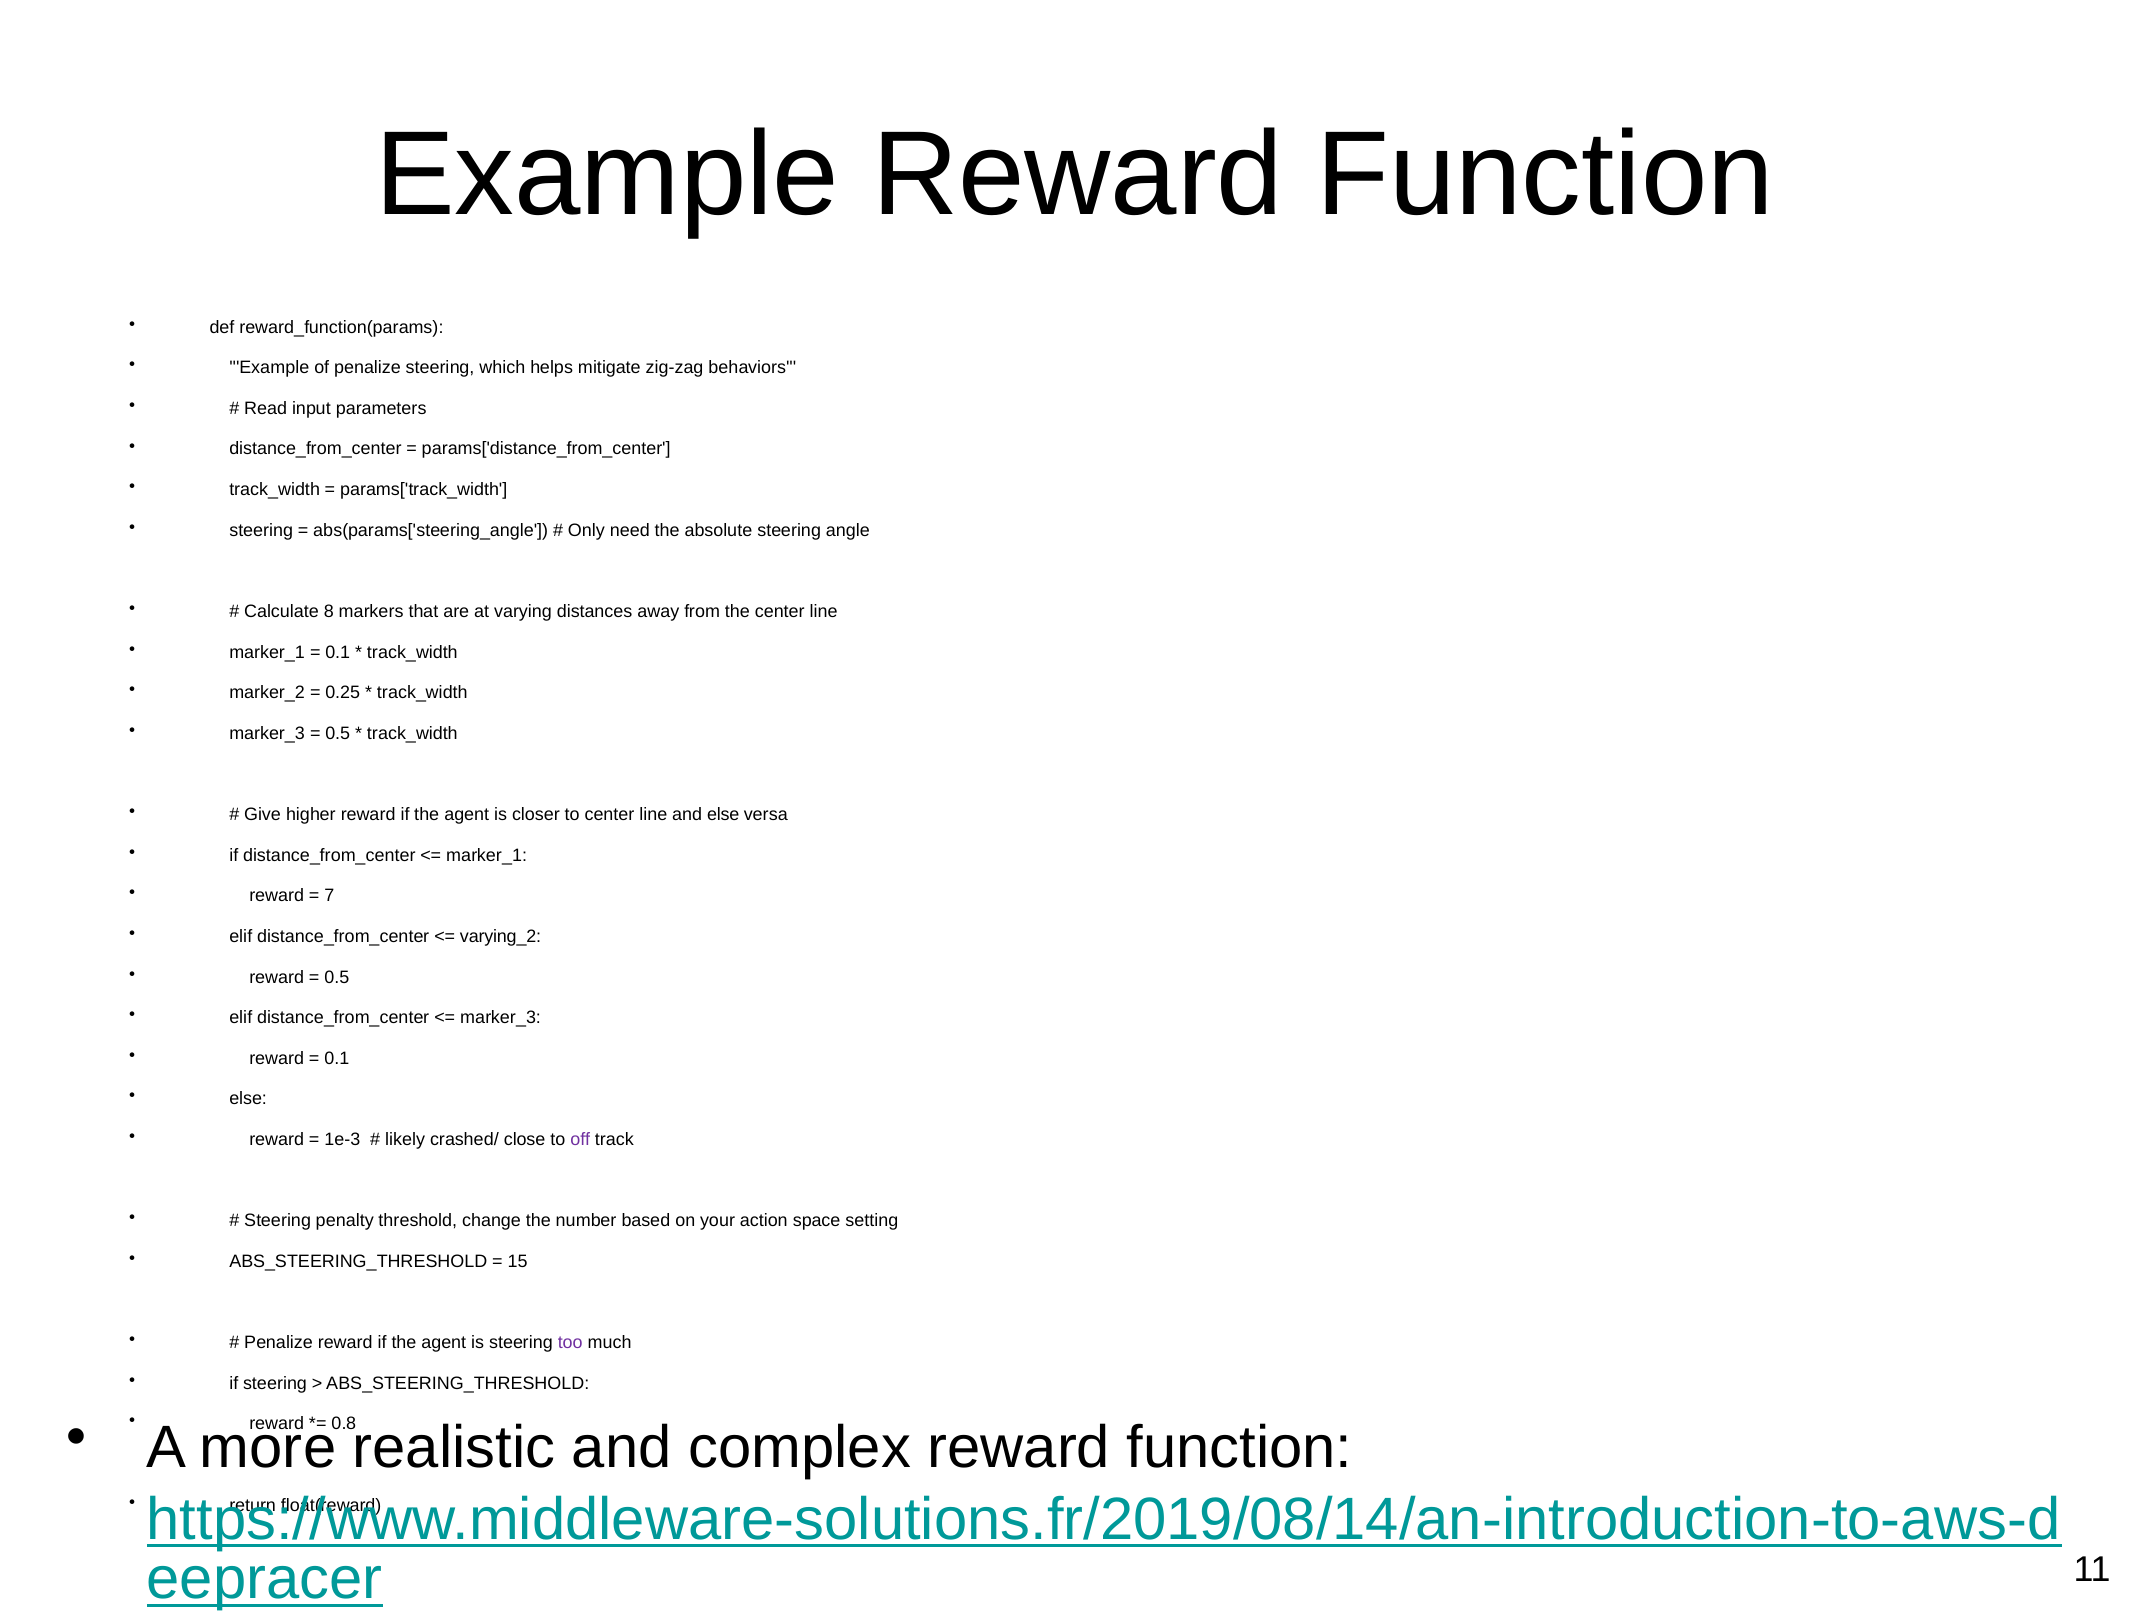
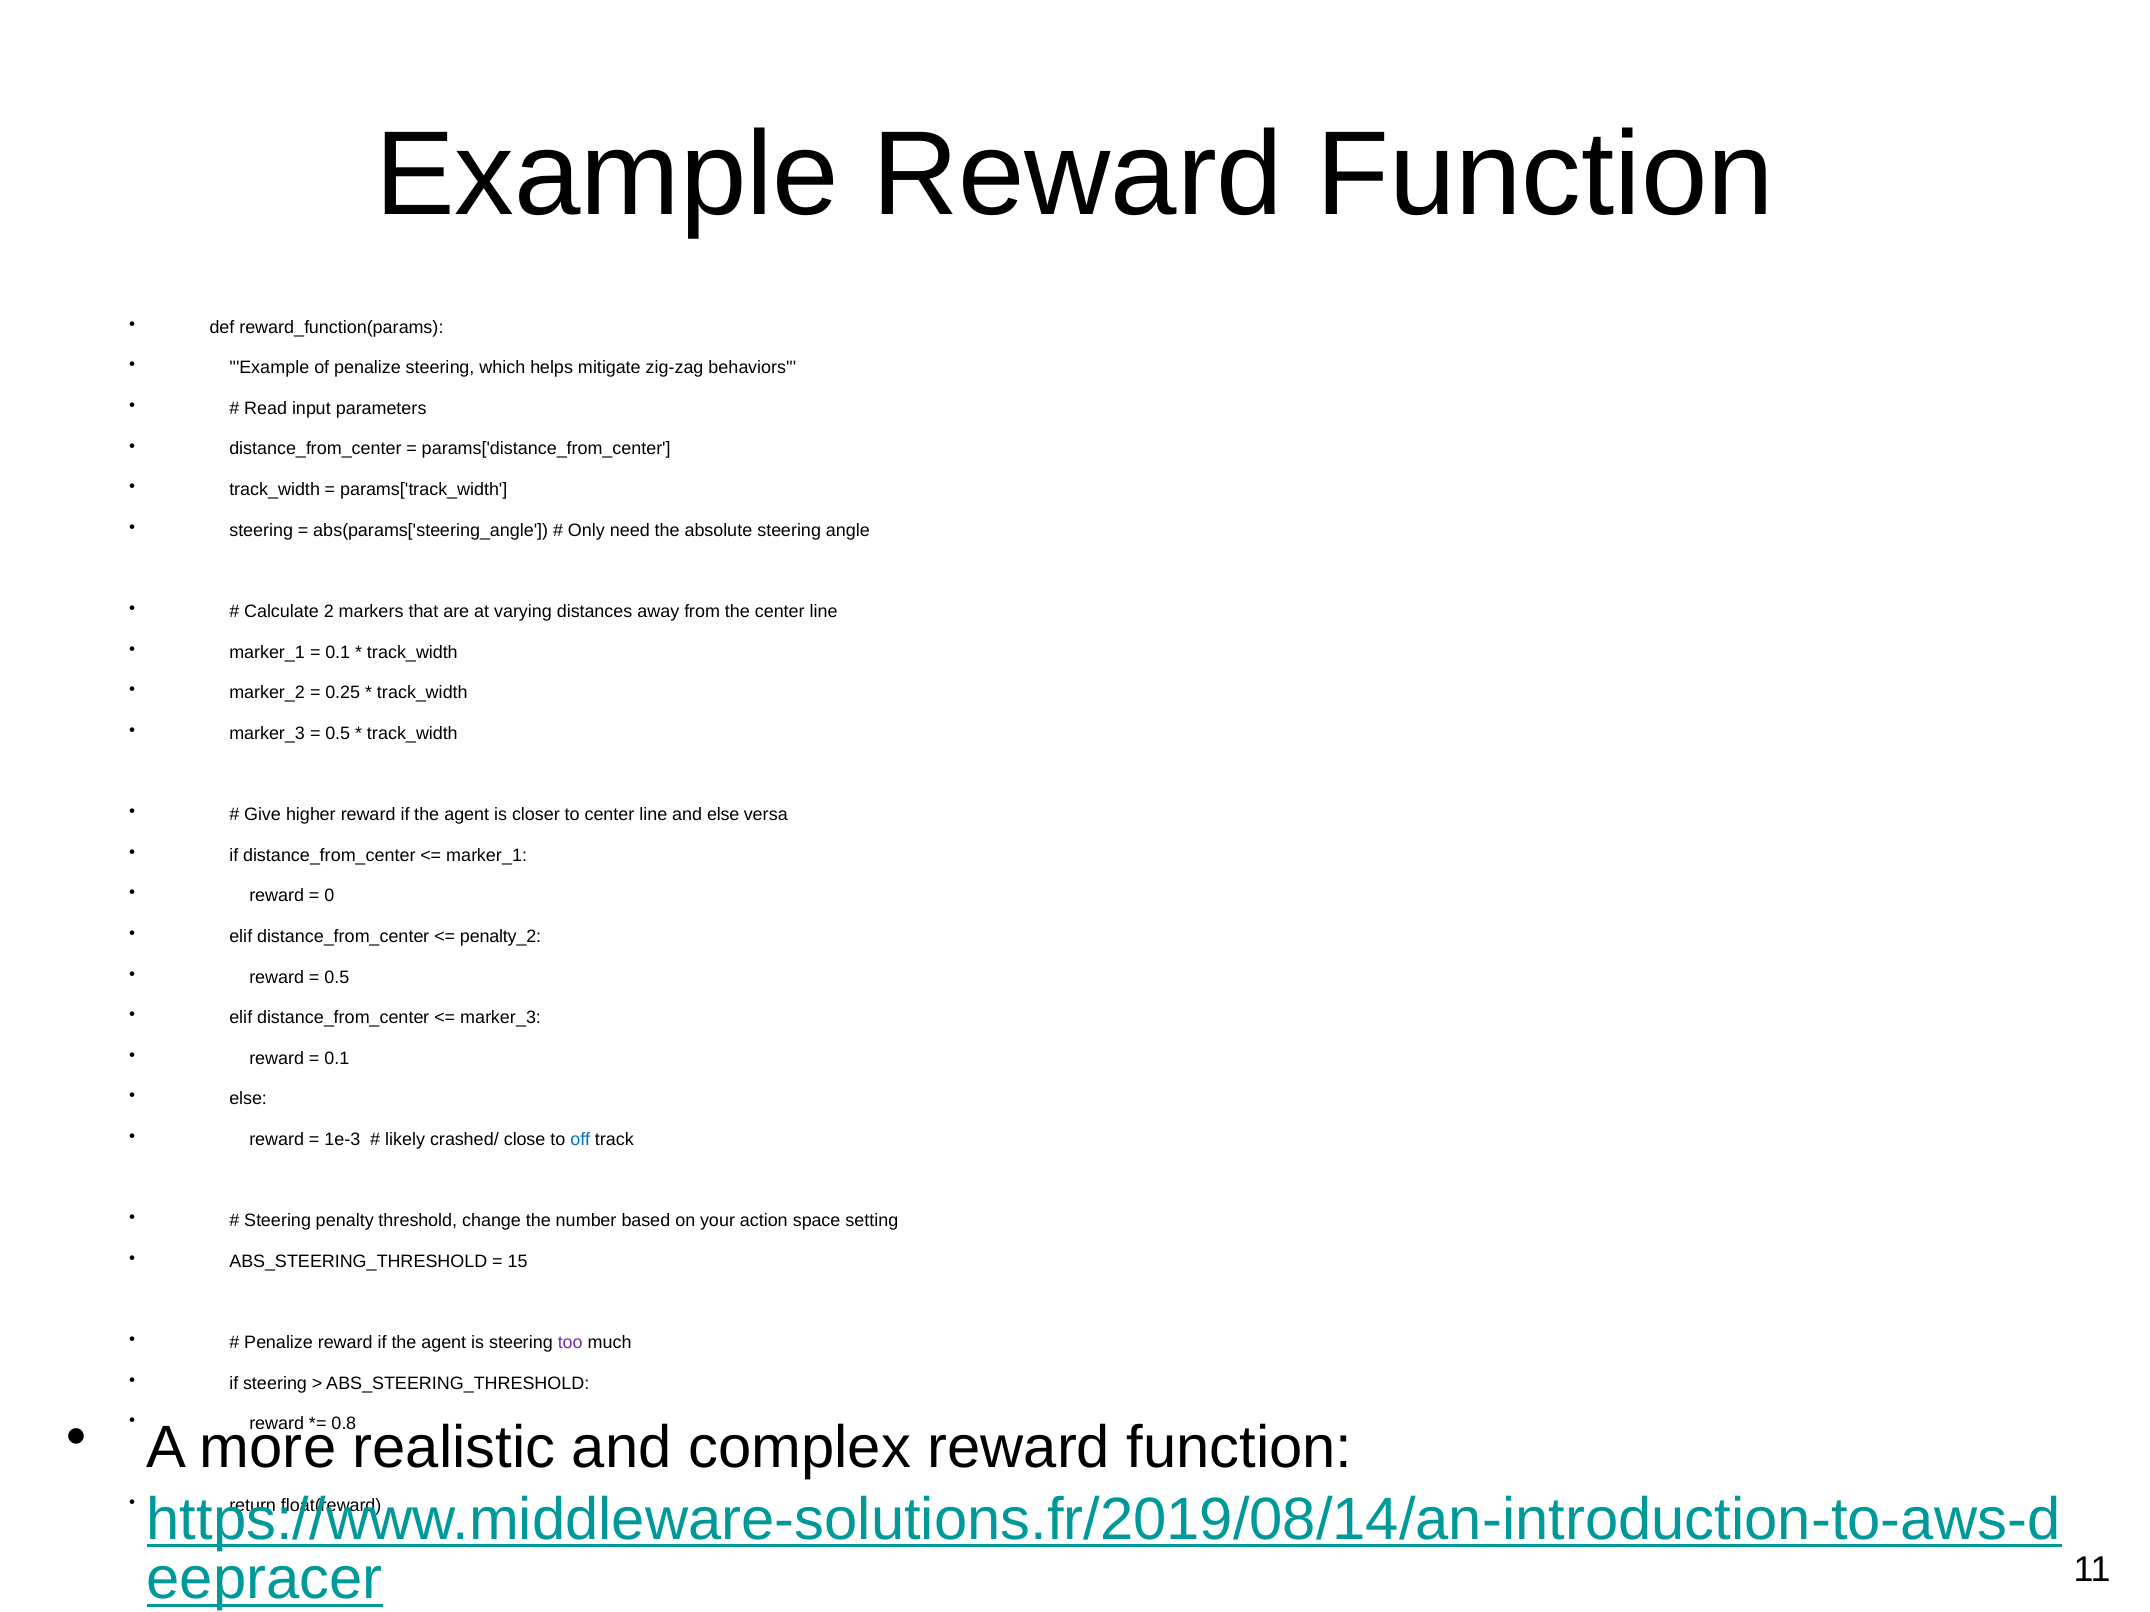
8: 8 -> 2 (329, 612)
7: 7 -> 0 (329, 896)
varying_2: varying_2 -> penalty_2 (501, 937)
off colour: purple -> blue (580, 1140)
